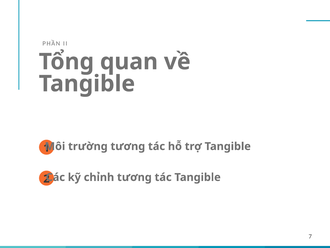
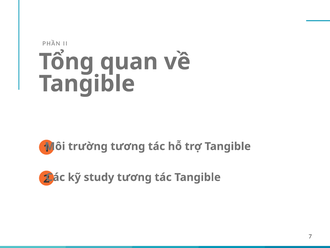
chỉnh: chỉnh -> study (99, 177)
